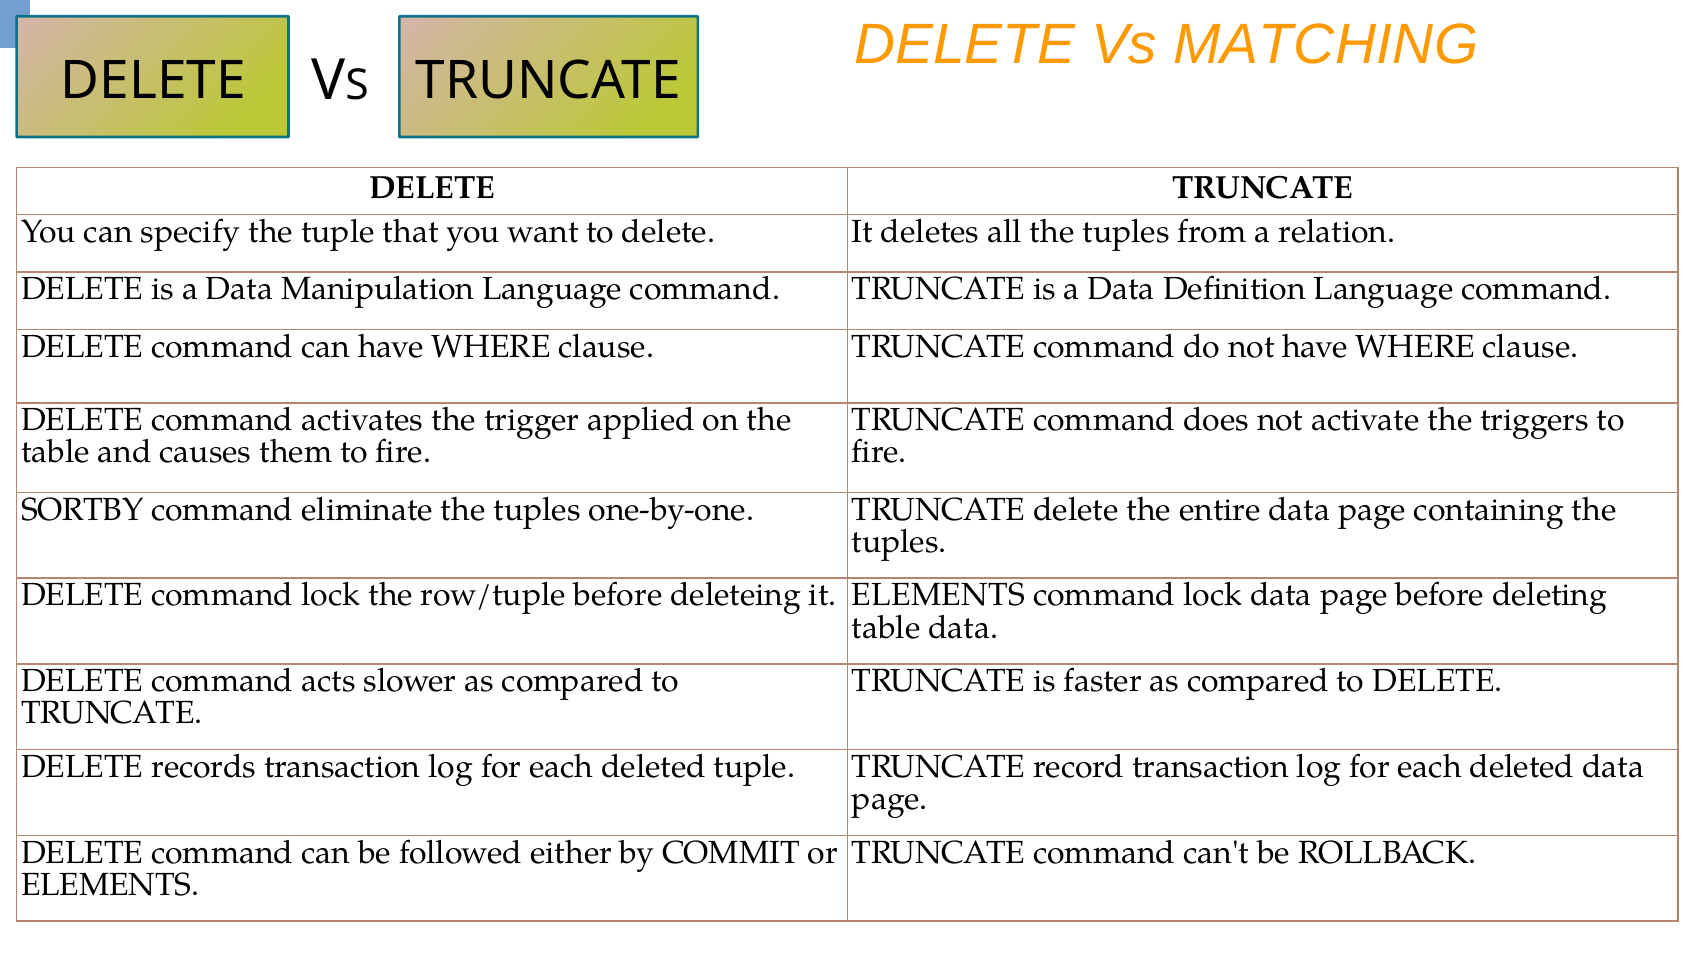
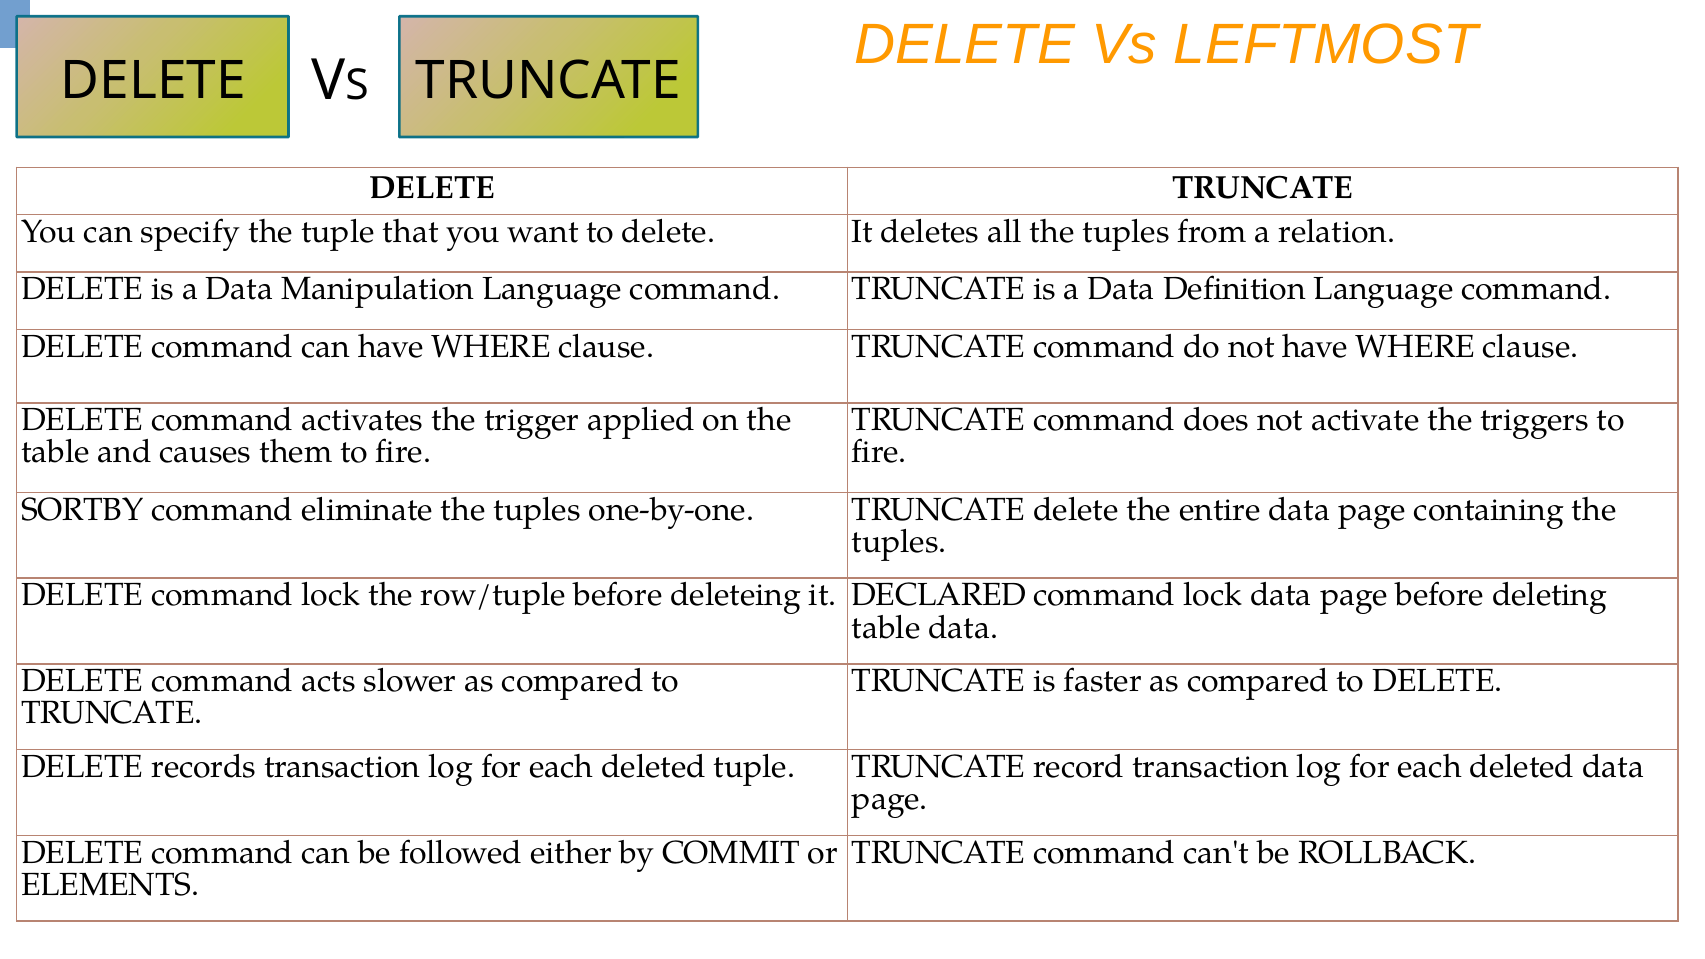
MATCHING: MATCHING -> LEFTMOST (1326, 44)
it ELEMENTS: ELEMENTS -> DECLARED (939, 595)
